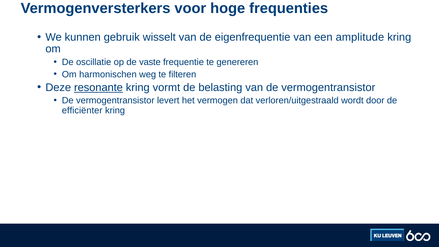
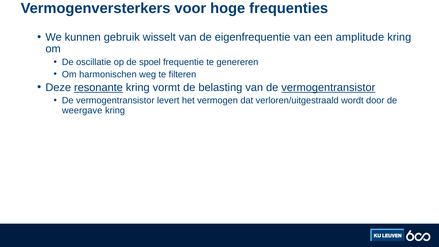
vaste: vaste -> spoel (150, 62)
vermogentransistor underline: none -> present (328, 87)
efficiënter: efficiënter -> weergave (82, 110)
